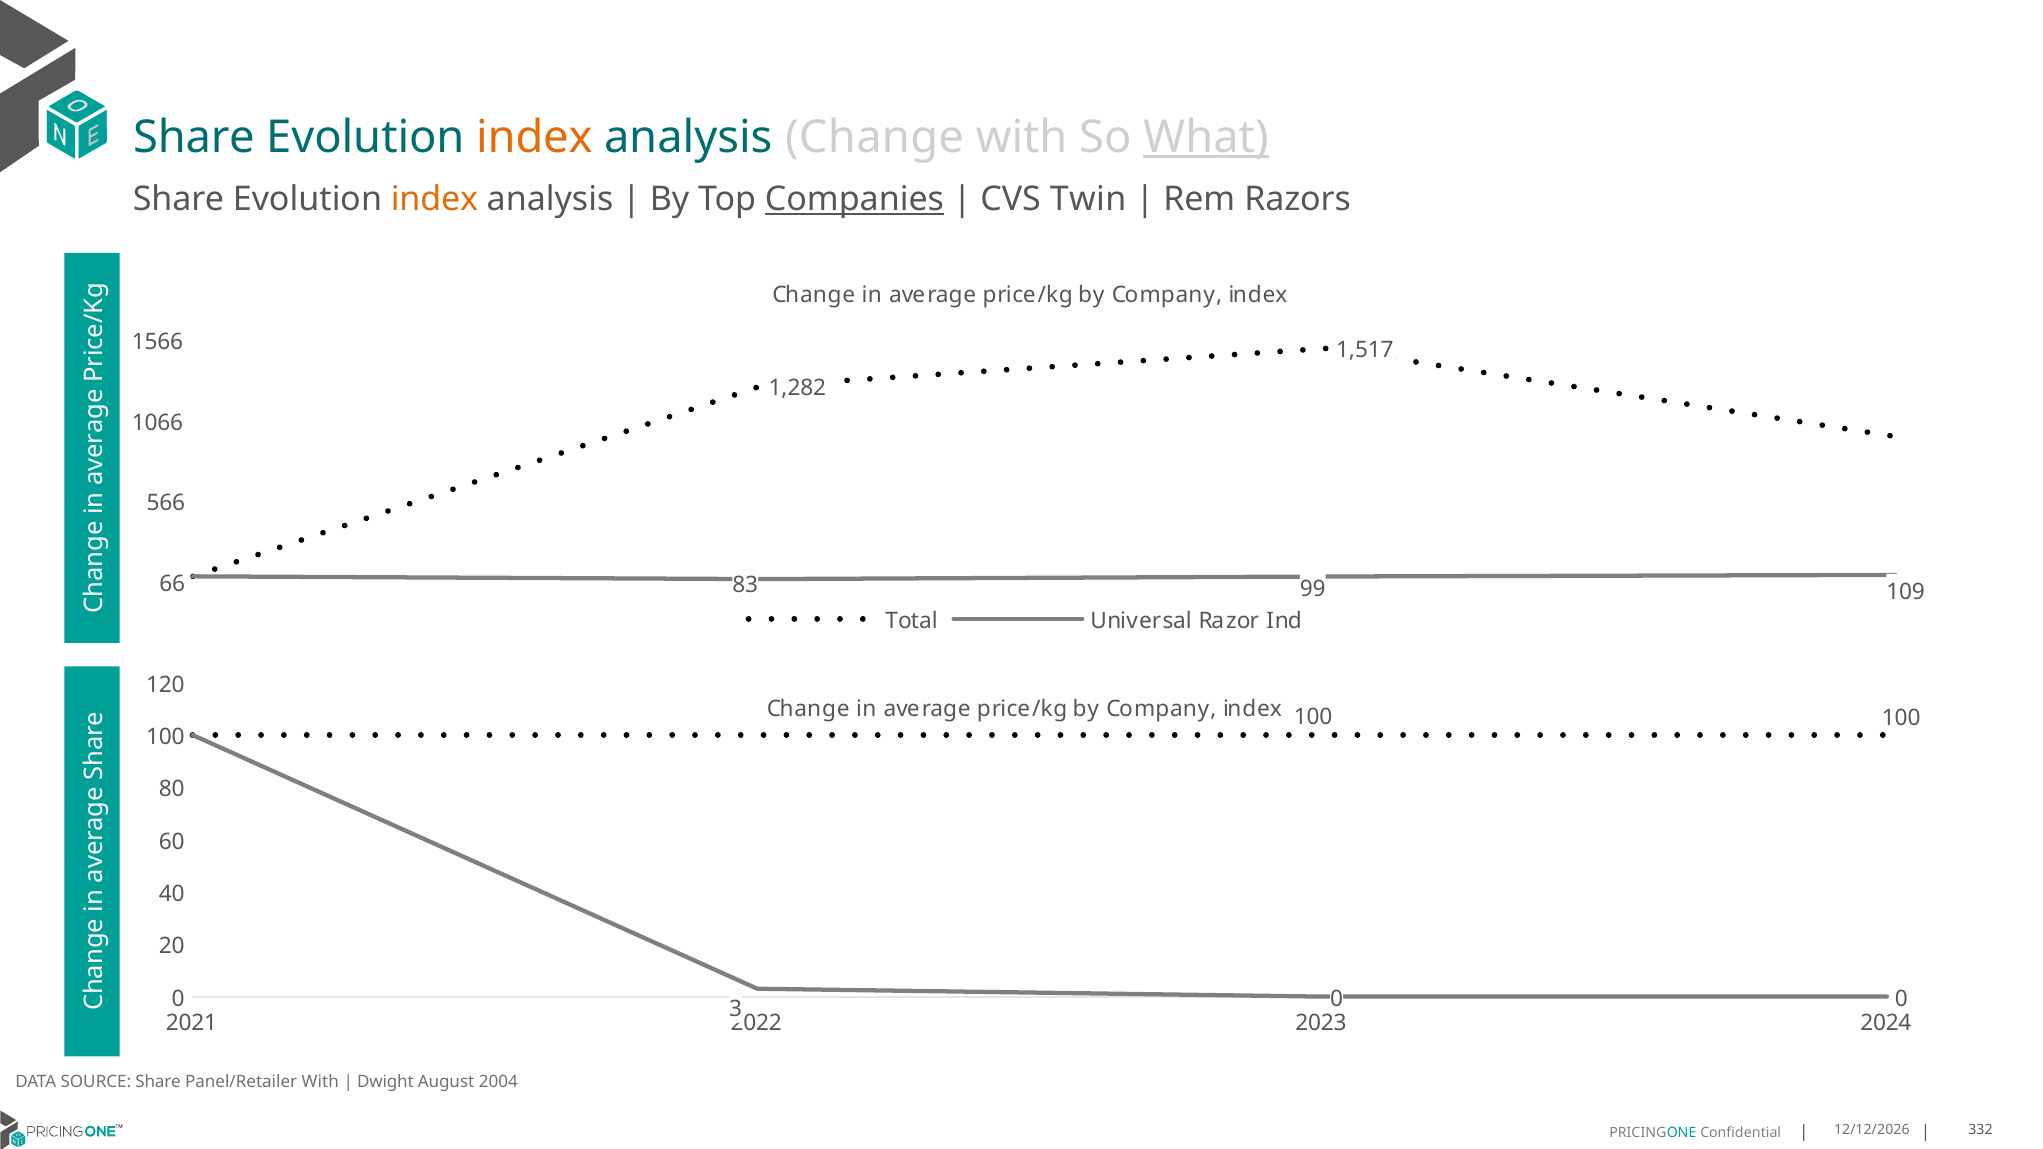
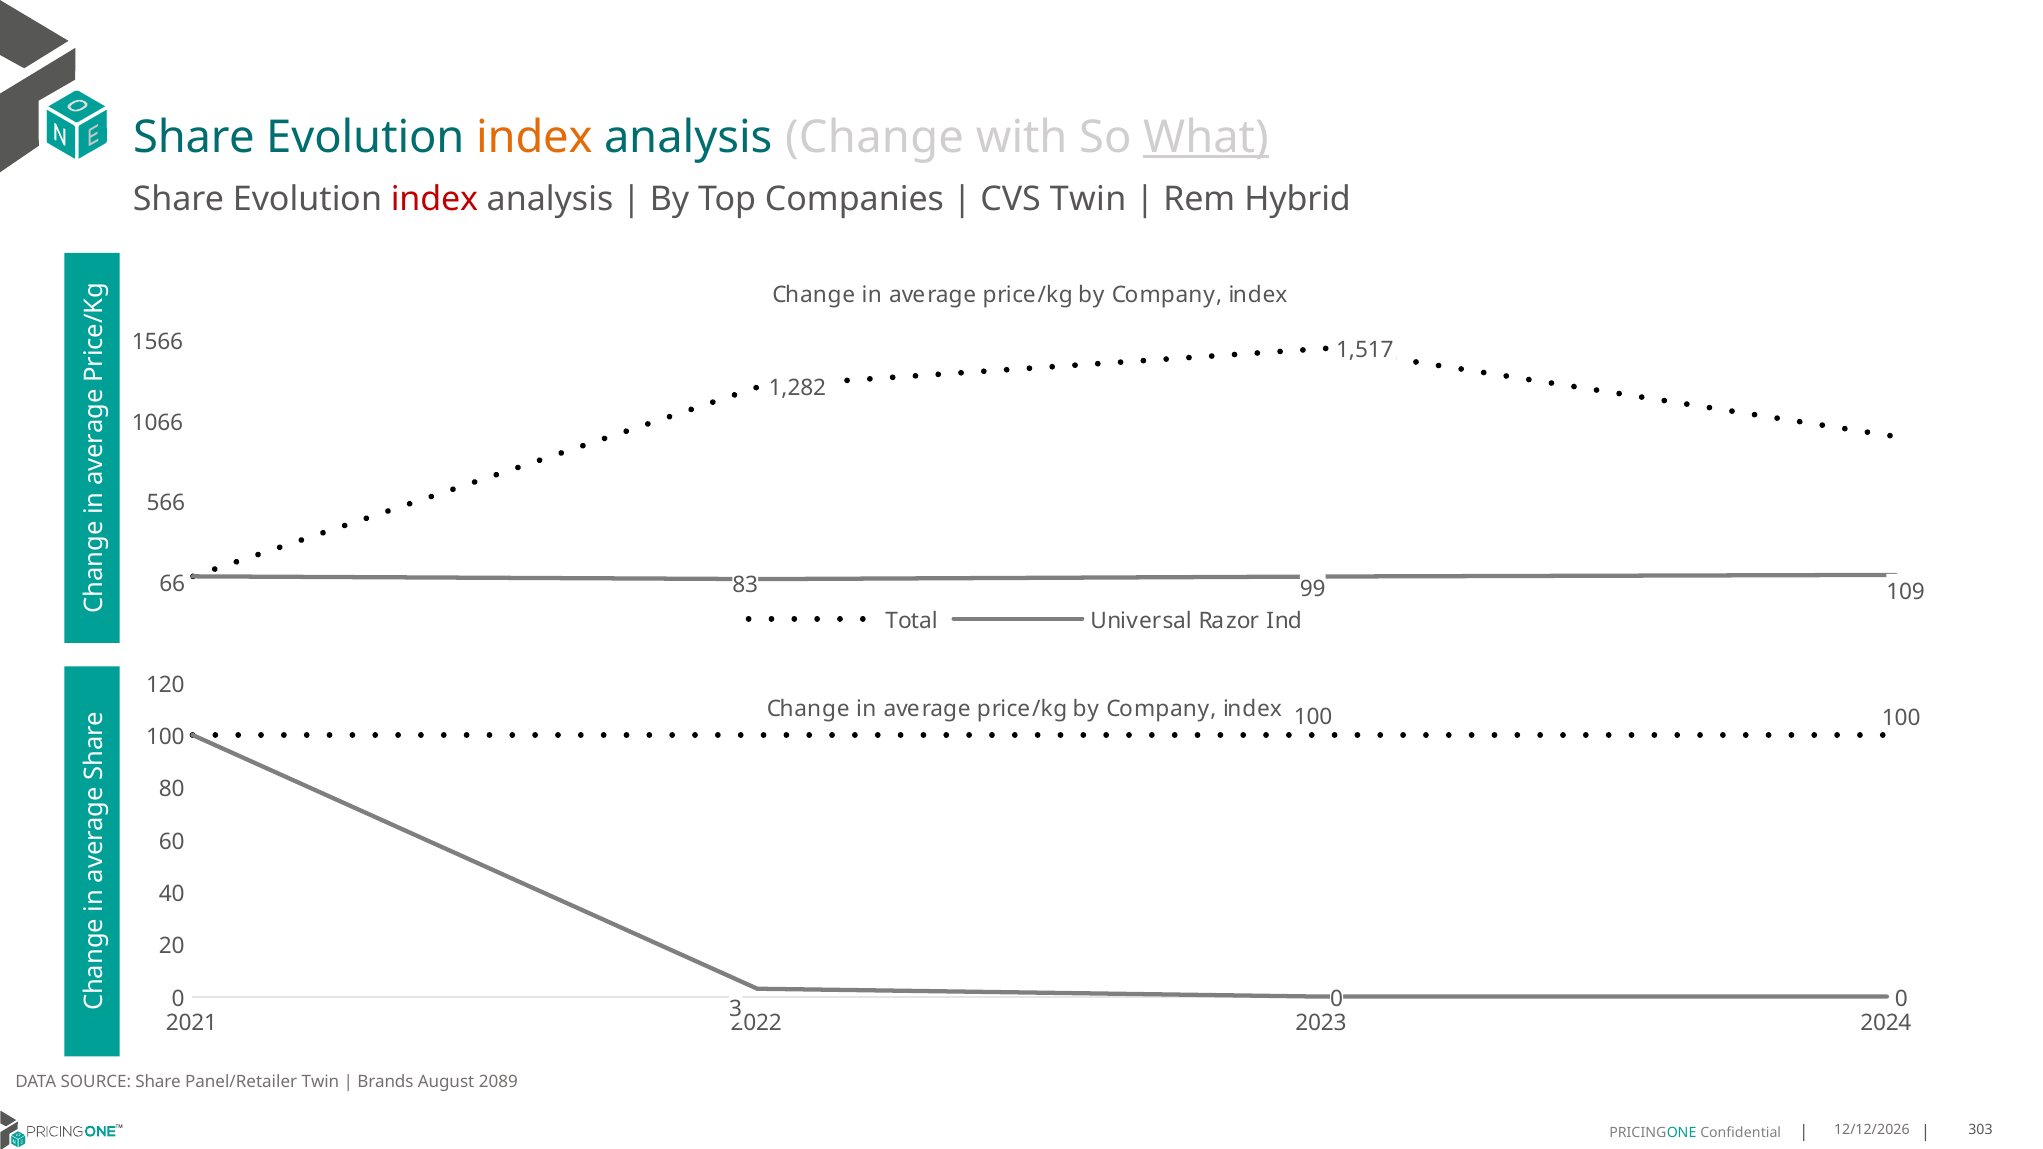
index colour: orange -> red (434, 199)
Companies underline: present -> none (854, 199)
Razors: Razors -> Hybrid (1298, 199)
Panel/Retailer With: With -> Twin (320, 1082)
Dwight: Dwight -> Brands (385, 1082)
2004: 2004 -> 2089 (498, 1082)
332: 332 -> 303 (1980, 1130)
